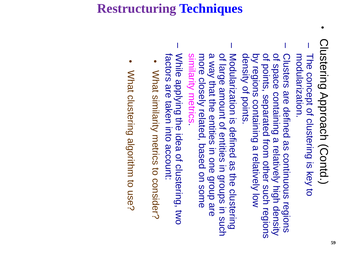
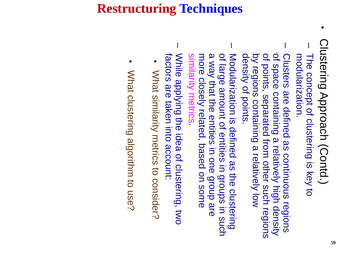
Restructuring colour: purple -> red (137, 8)
